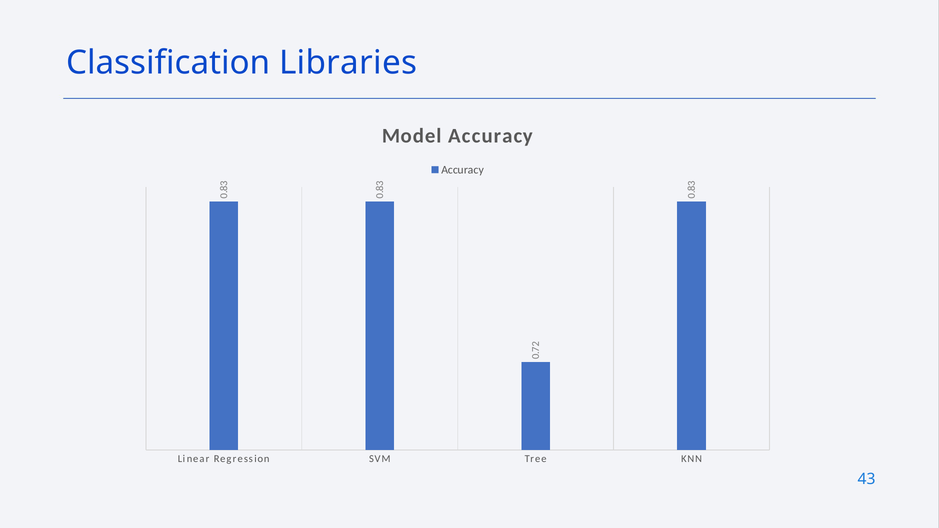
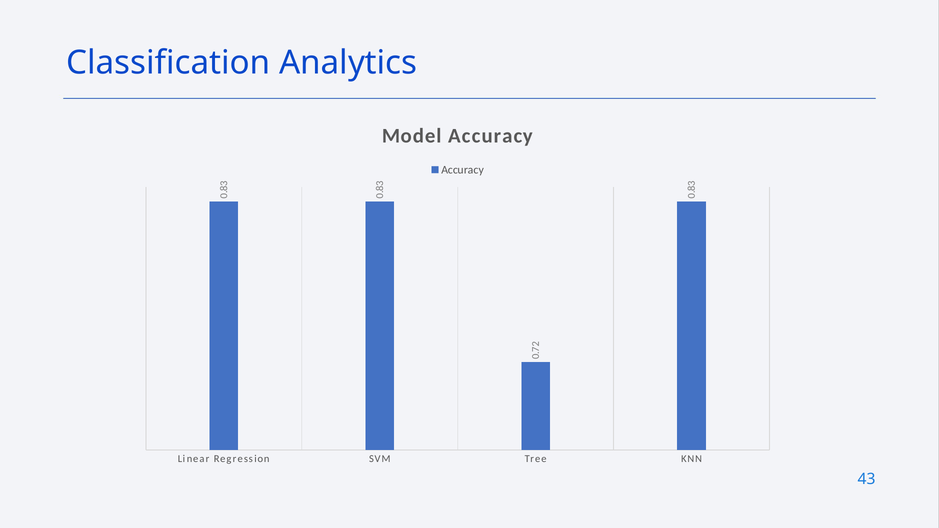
Libraries: Libraries -> Analytics (348, 63)
